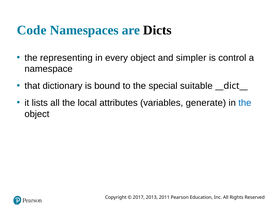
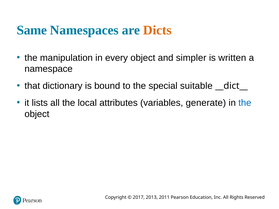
Code: Code -> Same (32, 30)
Dicts colour: black -> orange (157, 30)
representing: representing -> manipulation (66, 58)
control: control -> written (232, 58)
